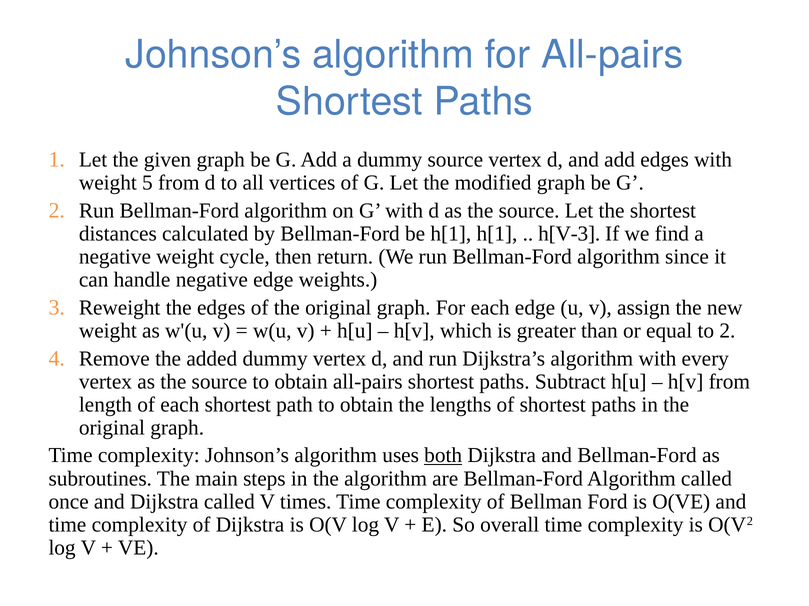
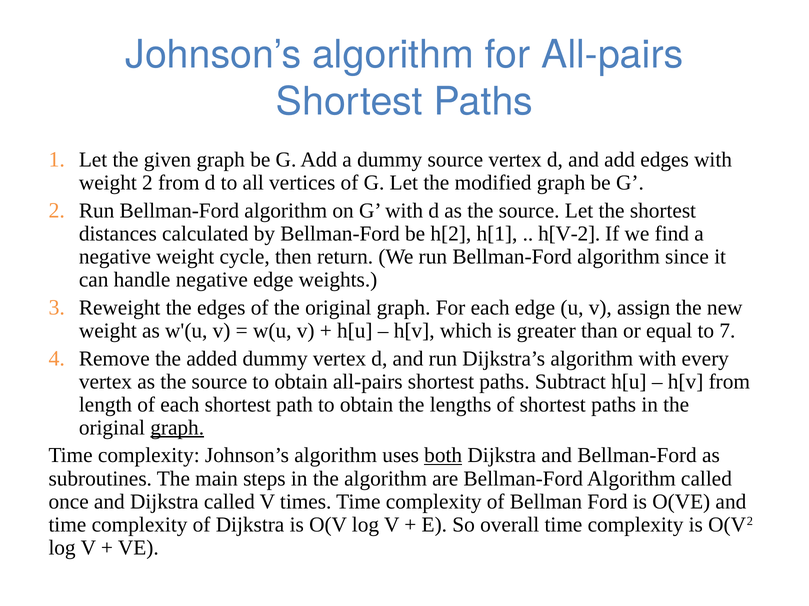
weight 5: 5 -> 2 (147, 183)
be h[1: h[1 -> h[2 (451, 234)
h[V-3: h[V-3 -> h[V-2 (569, 234)
to 2: 2 -> 7 (727, 331)
graph underline: none -> present (177, 428)
